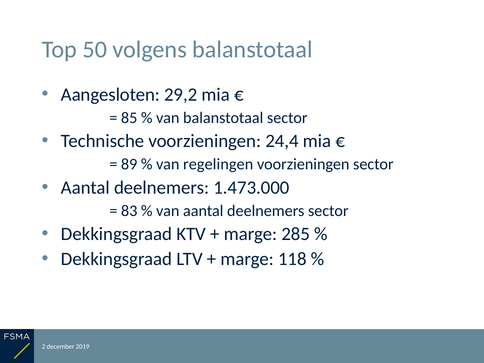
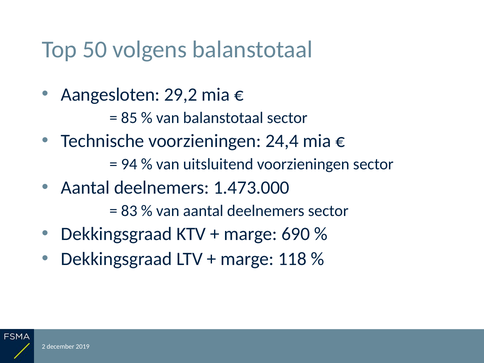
89: 89 -> 94 (129, 164)
regelingen: regelingen -> uitsluitend (218, 164)
285: 285 -> 690 (296, 234)
